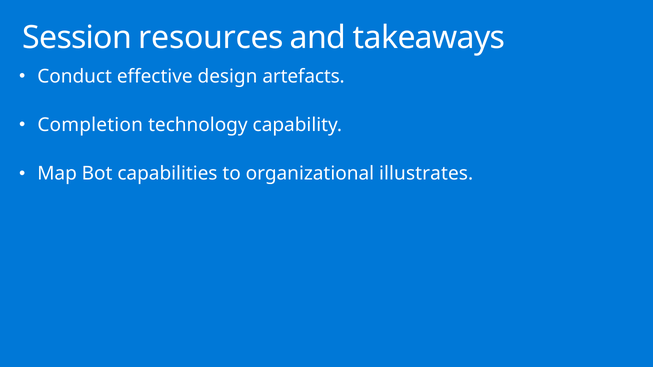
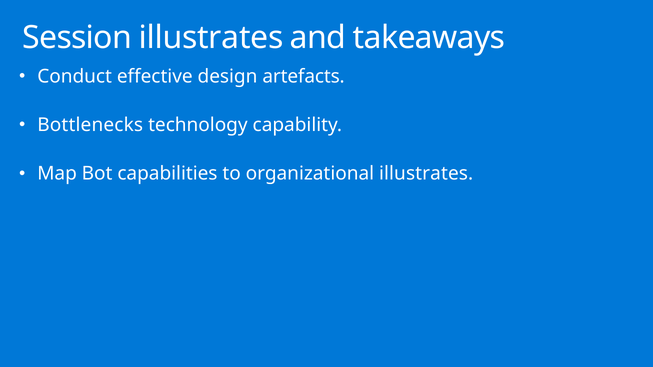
Session resources: resources -> illustrates (211, 37)
Completion: Completion -> Bottlenecks (90, 125)
